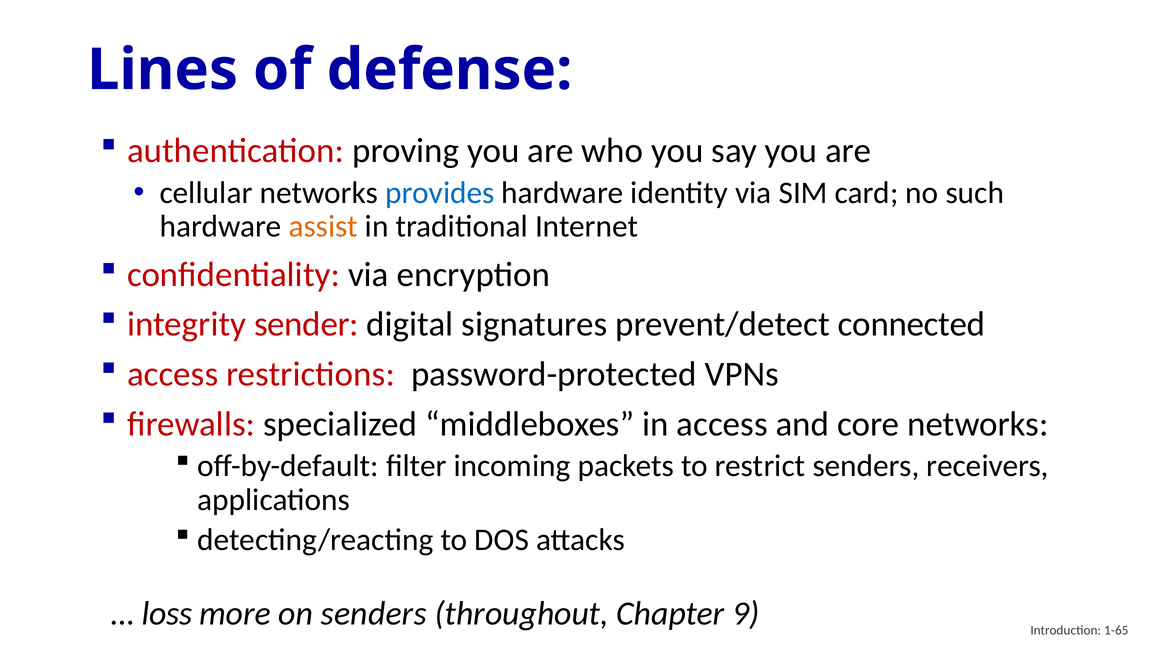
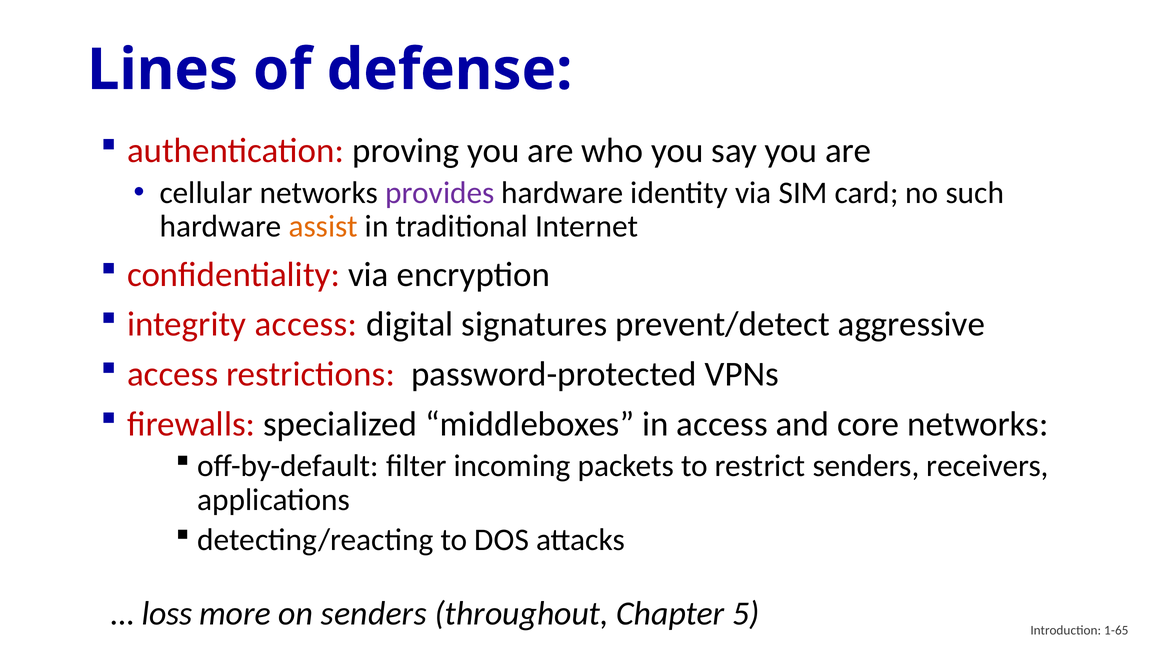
provides colour: blue -> purple (440, 193)
integrity sender: sender -> access (306, 324)
connected: connected -> aggressive (911, 324)
9: 9 -> 5 (746, 614)
